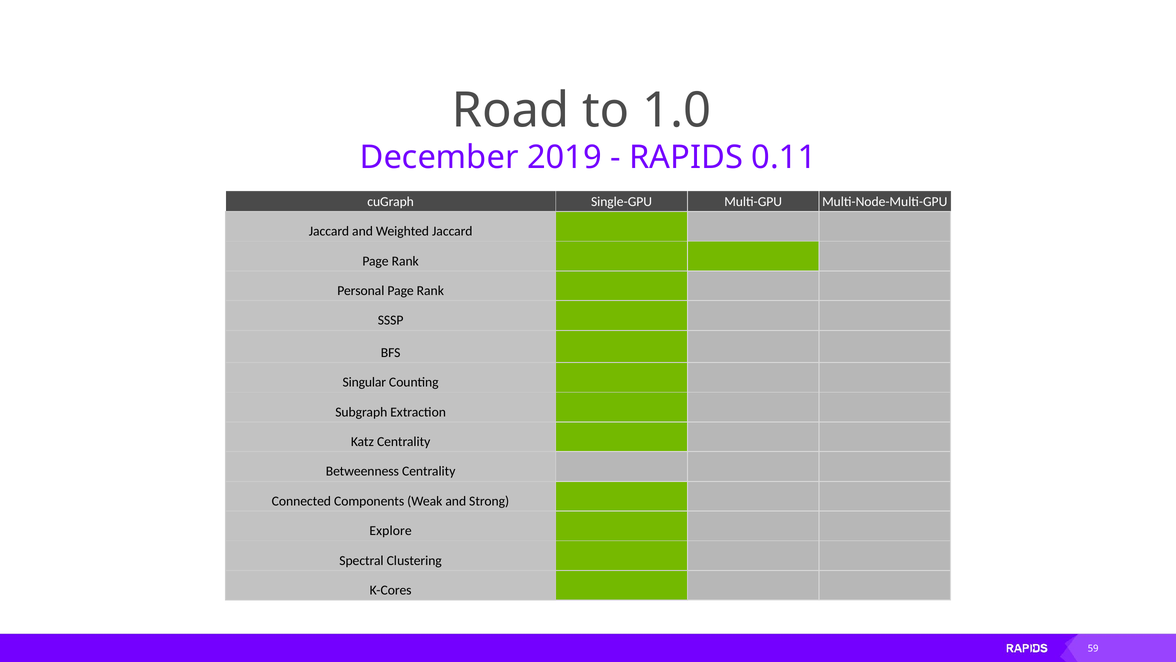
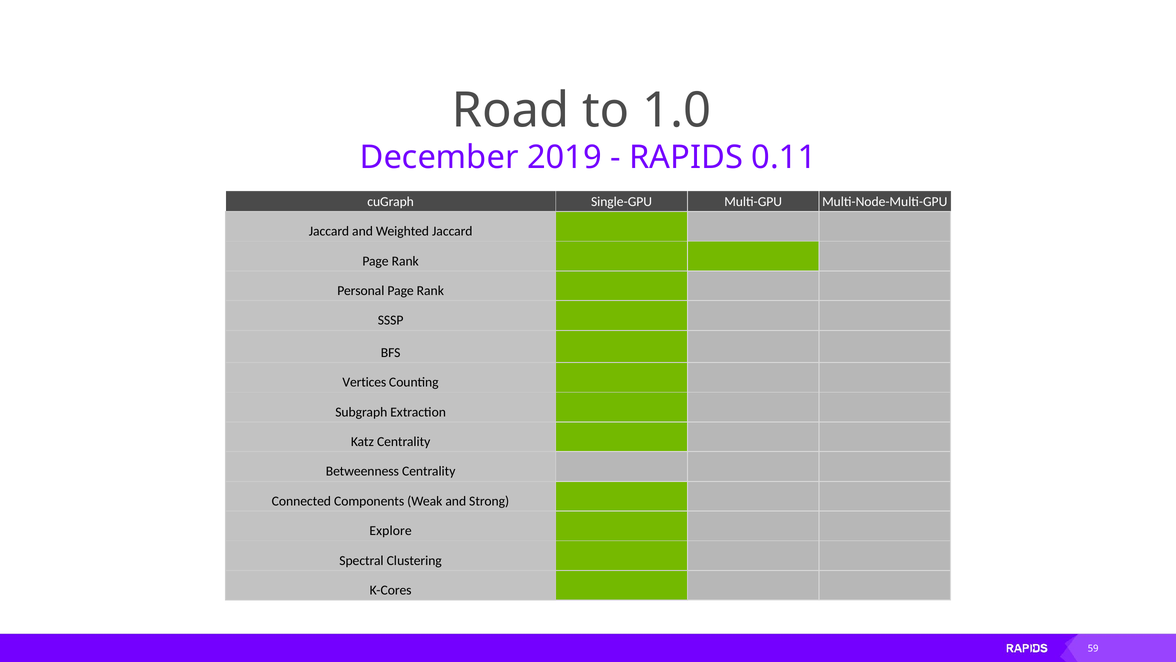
Singular: Singular -> Vertices (364, 382)
